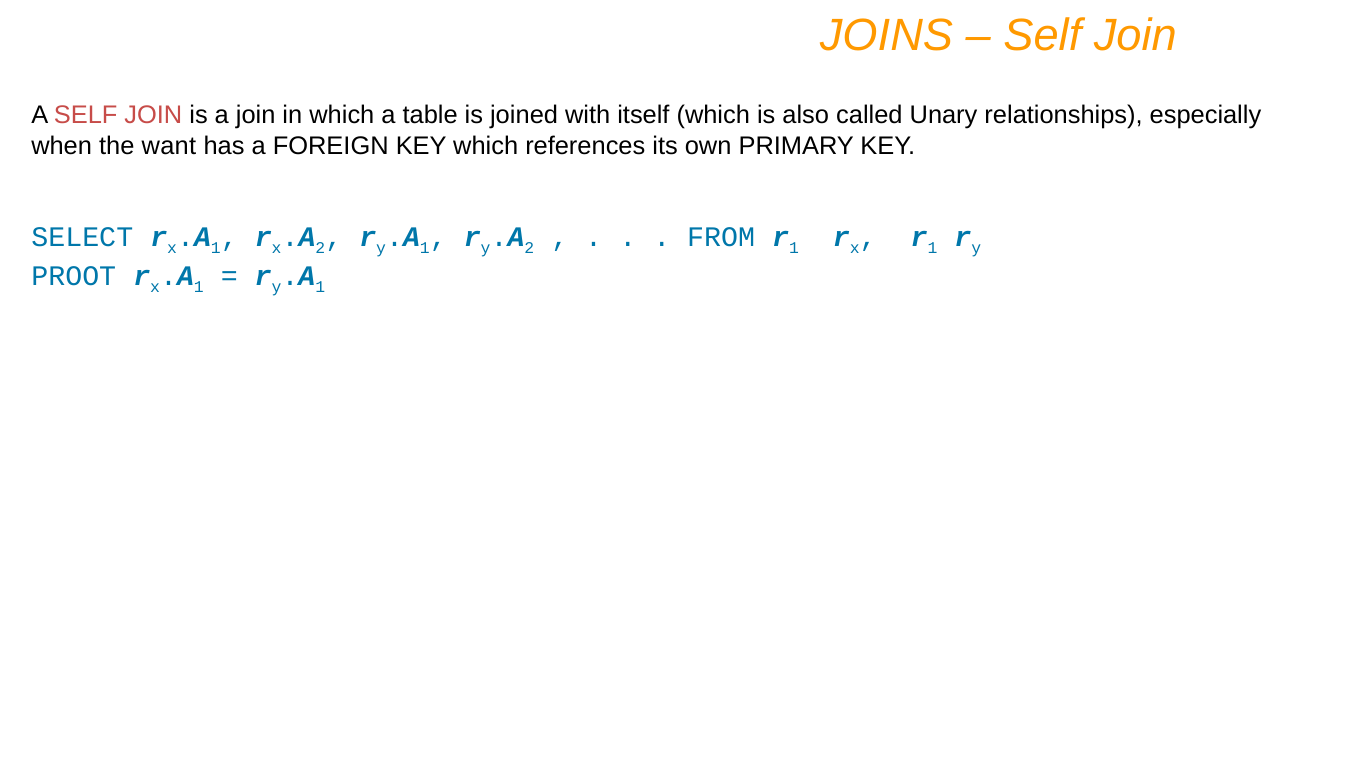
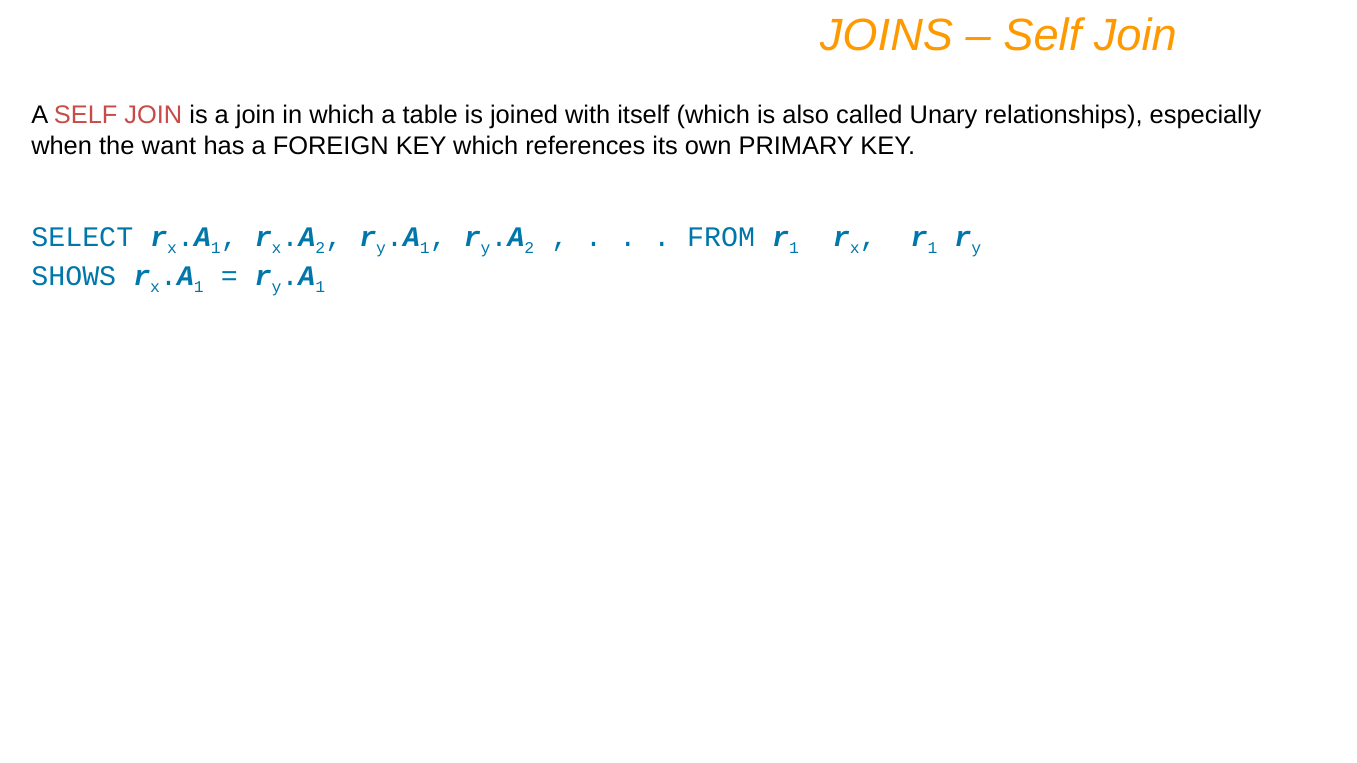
PROOT: PROOT -> SHOWS (74, 276)
